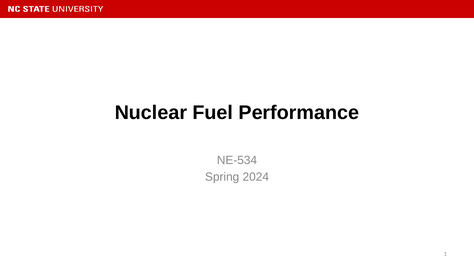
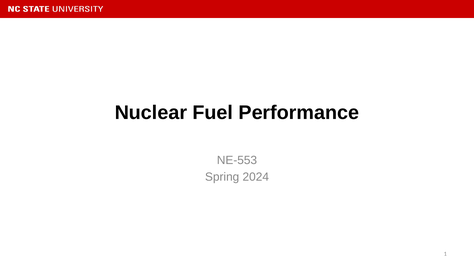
NE-534: NE-534 -> NE-553 (237, 161)
